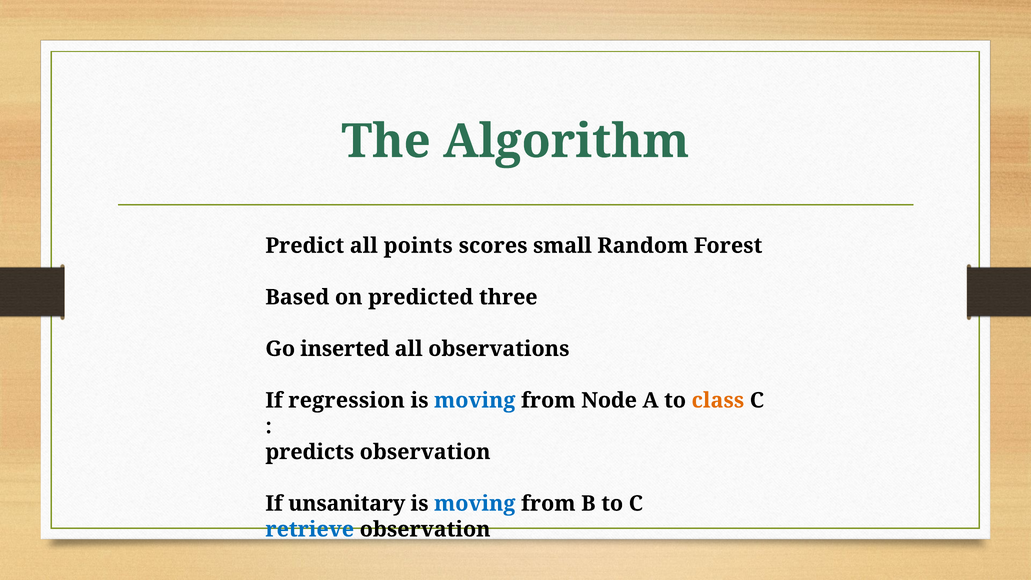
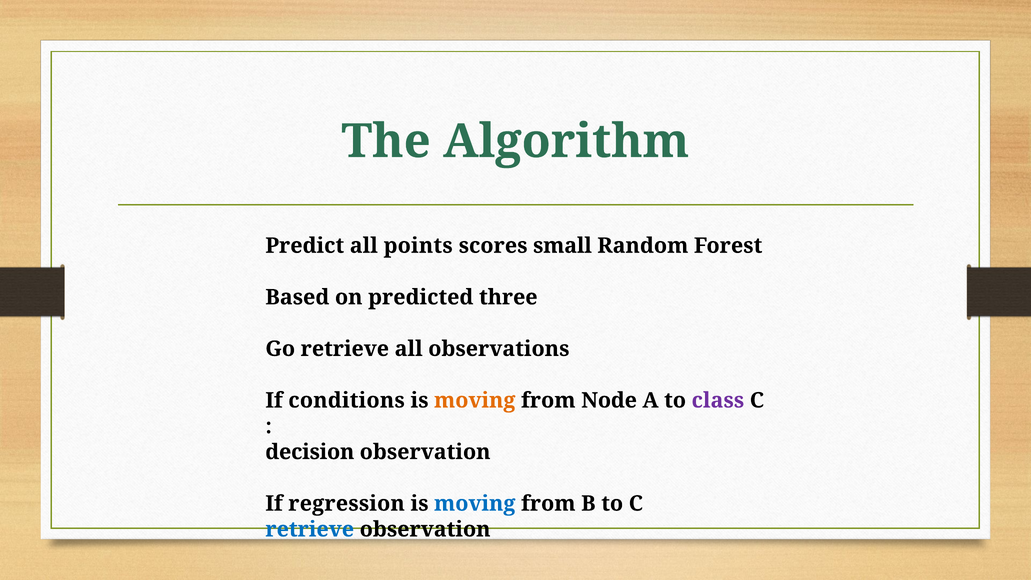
Go inserted: inserted -> retrieve (345, 349)
regression: regression -> conditions (347, 400)
moving colour: blue -> orange (475, 400)
class colour: orange -> purple (718, 400)
predicts: predicts -> decision (310, 452)
unsanitary: unsanitary -> regression (347, 504)
